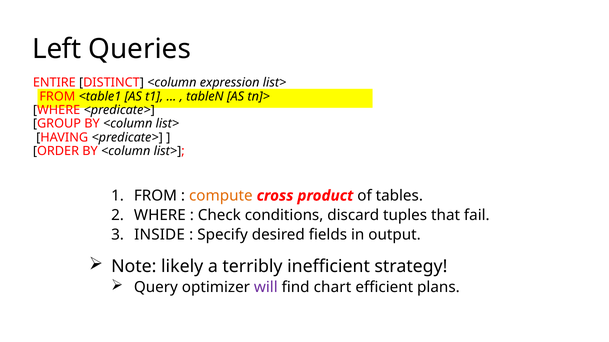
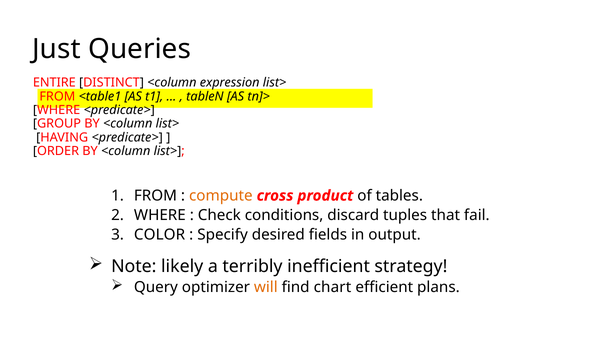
Left: Left -> Just (57, 49)
INSIDE: INSIDE -> COLOR (160, 235)
will colour: purple -> orange (266, 288)
